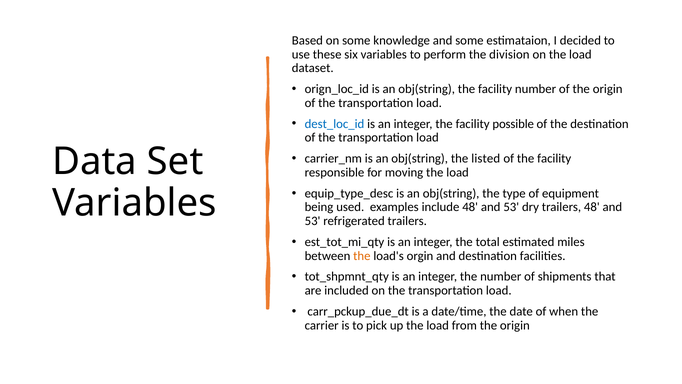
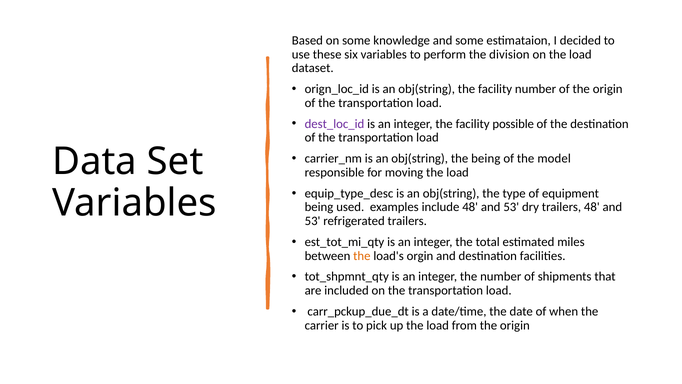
dest_loc_id colour: blue -> purple (334, 124)
the listed: listed -> being (486, 158)
of the facility: facility -> model (554, 158)
